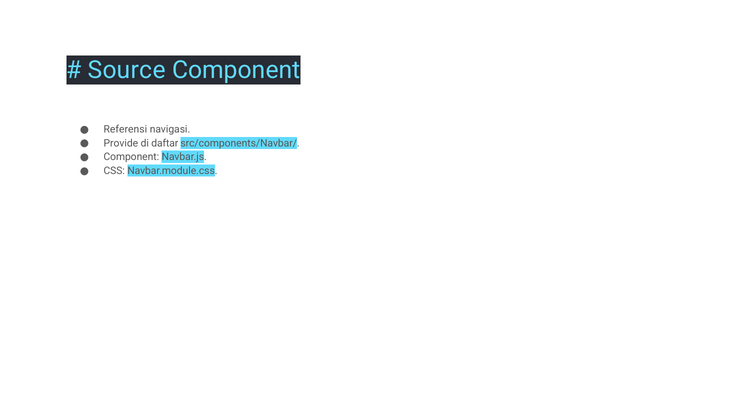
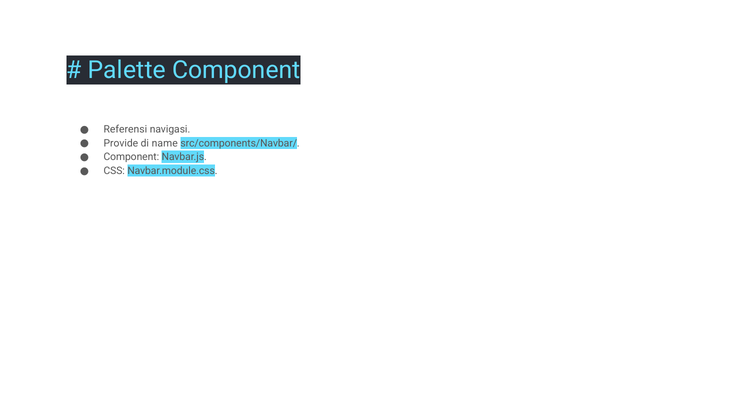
Source: Source -> Palette (127, 70)
daftar: daftar -> name (165, 143)
